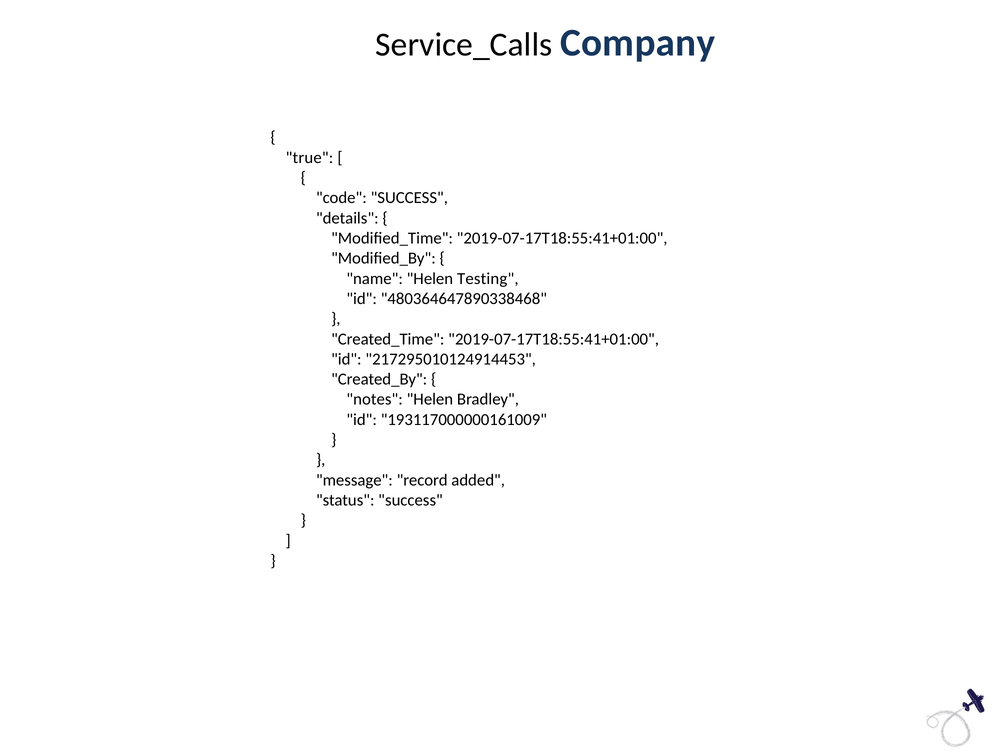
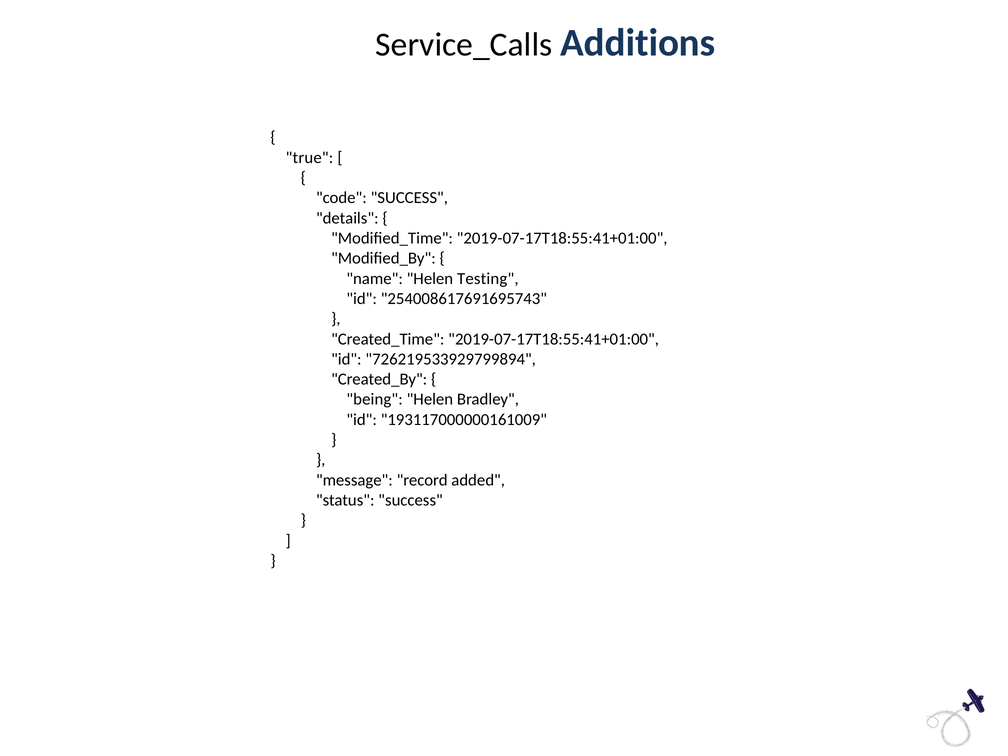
Company: Company -> Additions (638, 43)
480364647890338468: 480364647890338468 -> 254008617691695743 (464, 299)
217295010124914453: 217295010124914453 -> 726219533929799894 (451, 359)
notes: notes -> being (375, 399)
